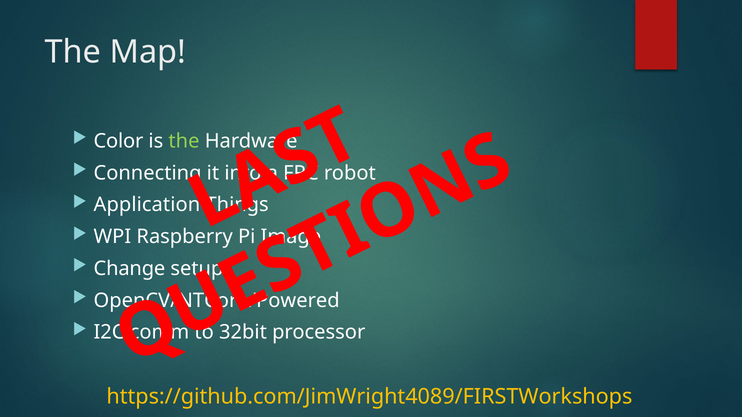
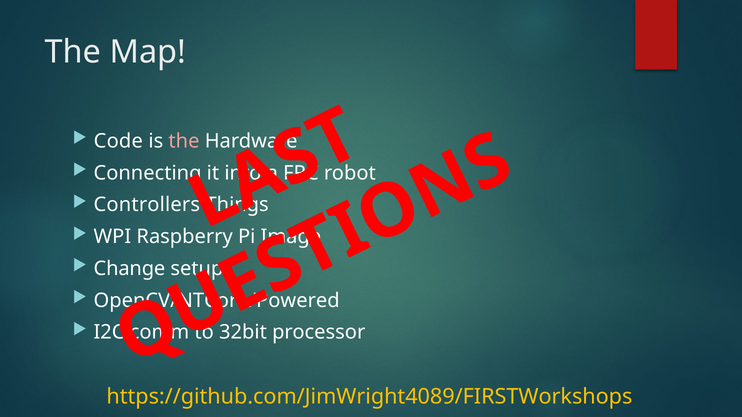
Color: Color -> Code (118, 141)
the colour: light green -> pink (184, 141)
Application: Application -> Controllers (147, 205)
